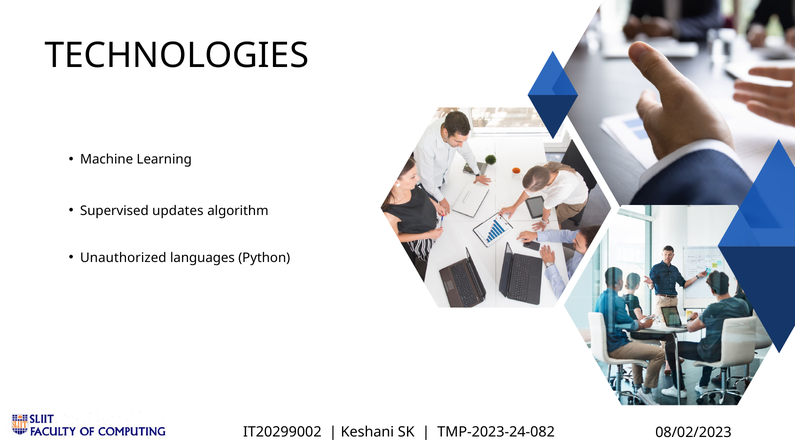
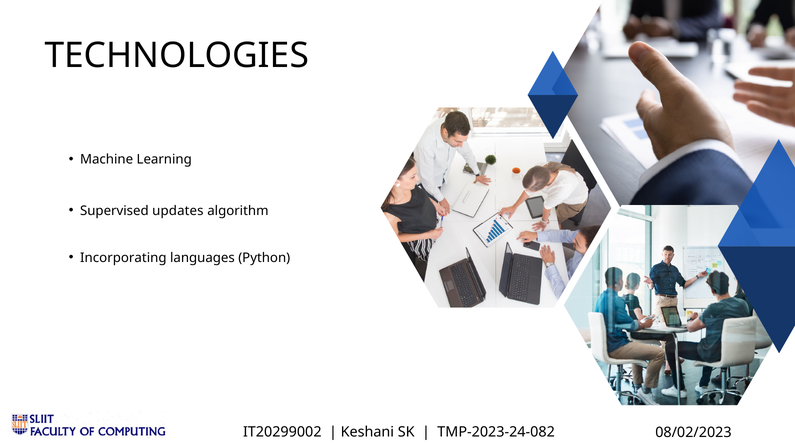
Unauthorized: Unauthorized -> Incorporating (123, 258)
